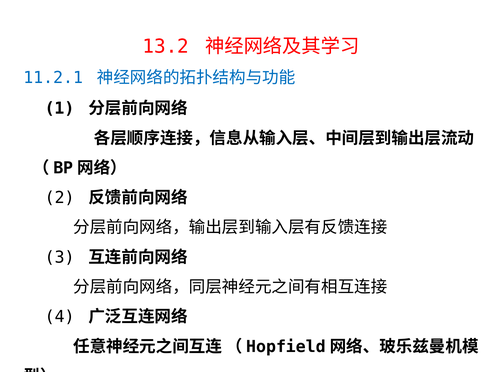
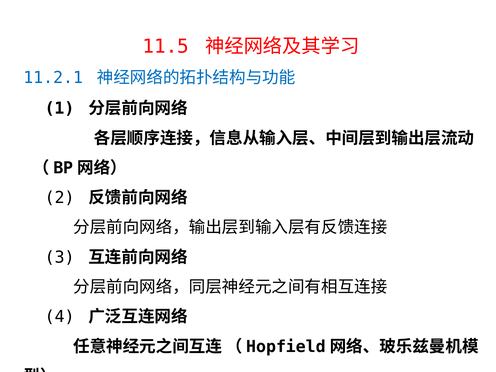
13.2: 13.2 -> 11.5 (166, 46)
